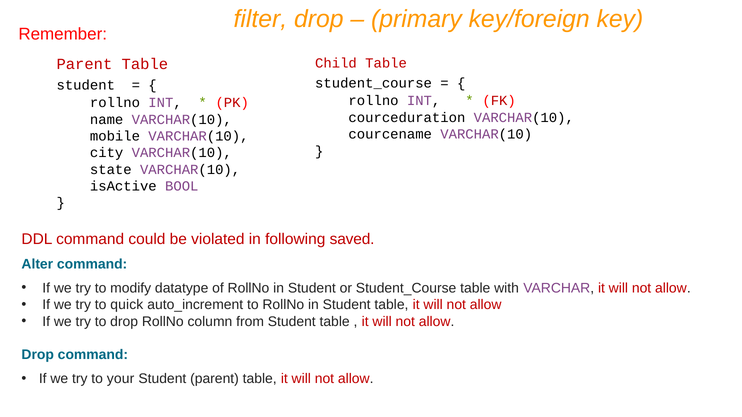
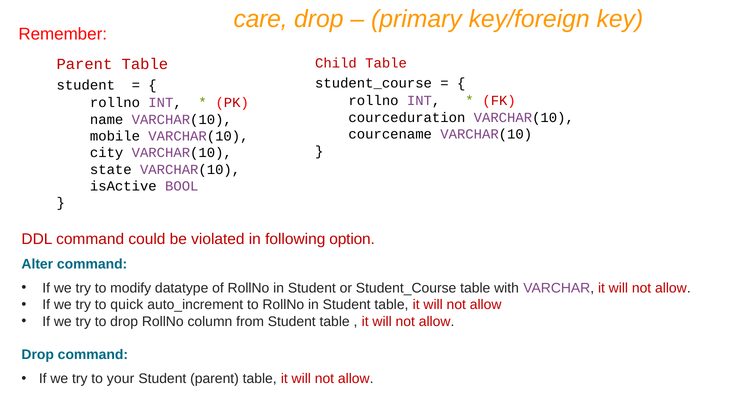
filter: filter -> care (261, 19)
saved: saved -> option (352, 239)
